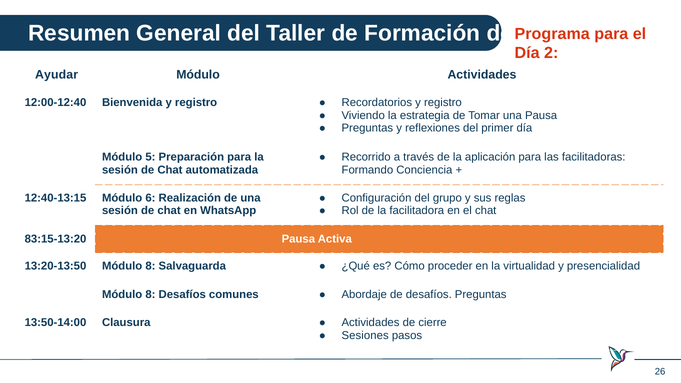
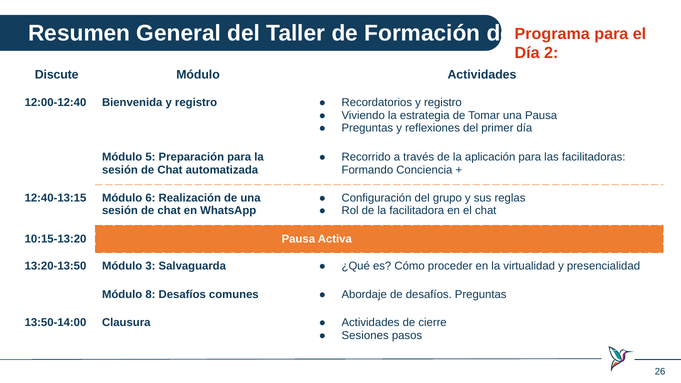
Ayudar: Ayudar -> Discute (57, 75)
83:15-13:20: 83:15-13:20 -> 10:15-13:20 (56, 239)
13:20-13:50 Módulo 8: 8 -> 3 (150, 266)
